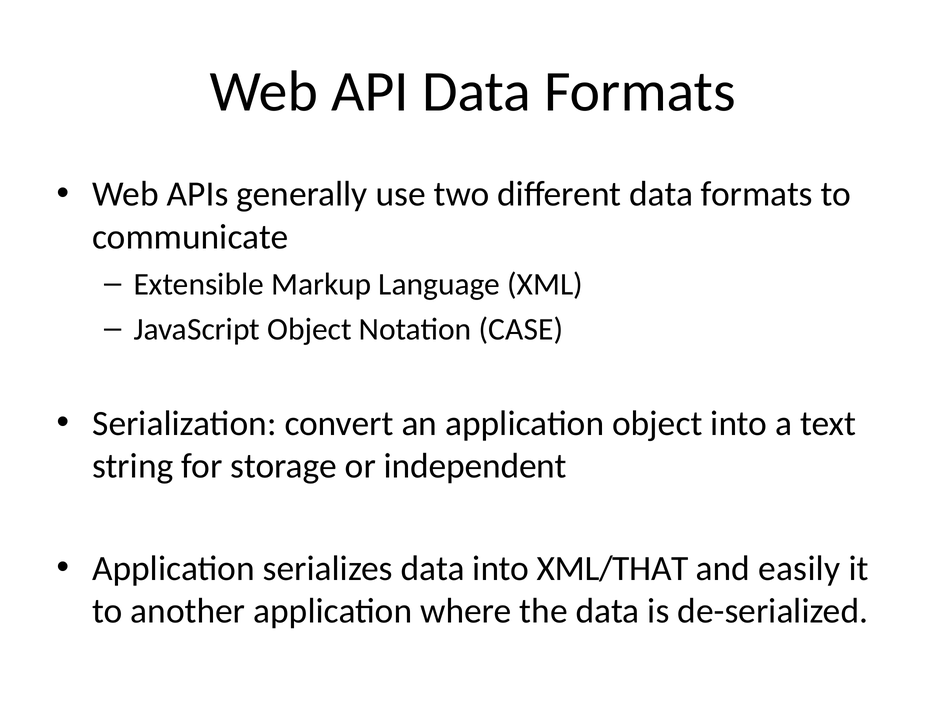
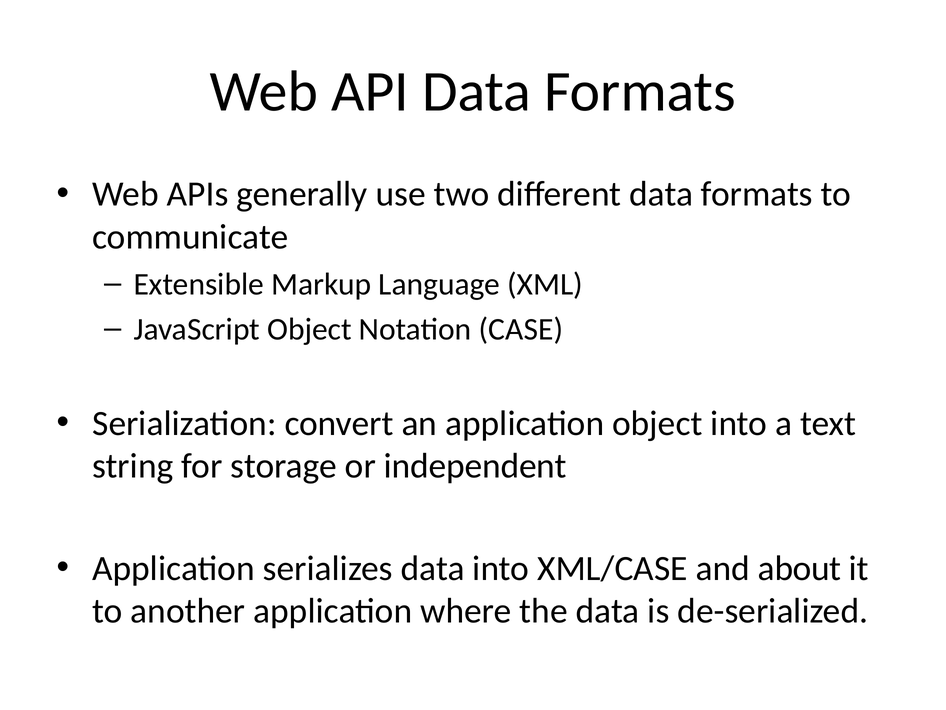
XML/THAT: XML/THAT -> XML/CASE (612, 568)
easily: easily -> about (800, 568)
